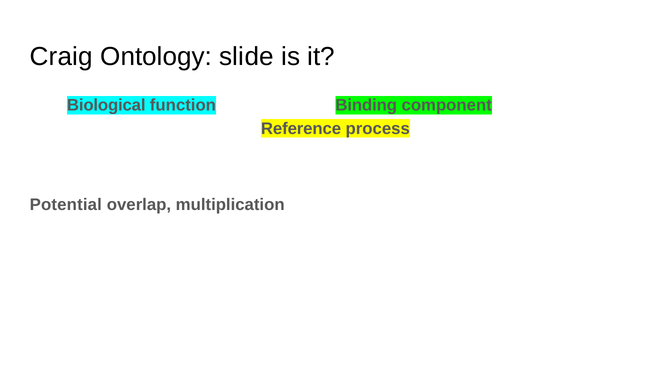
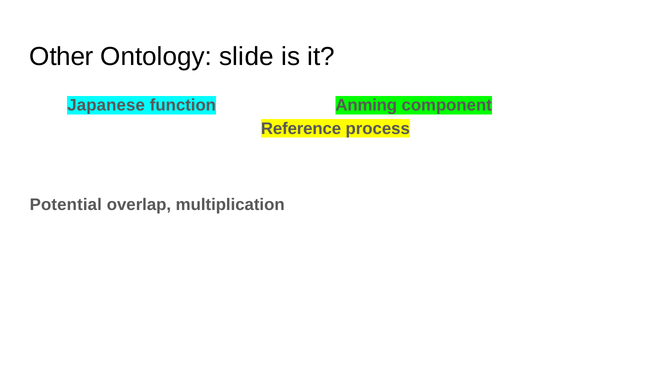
Craig: Craig -> Other (62, 57)
Biological: Biological -> Japanese (106, 106)
Binding: Binding -> Anming (366, 106)
